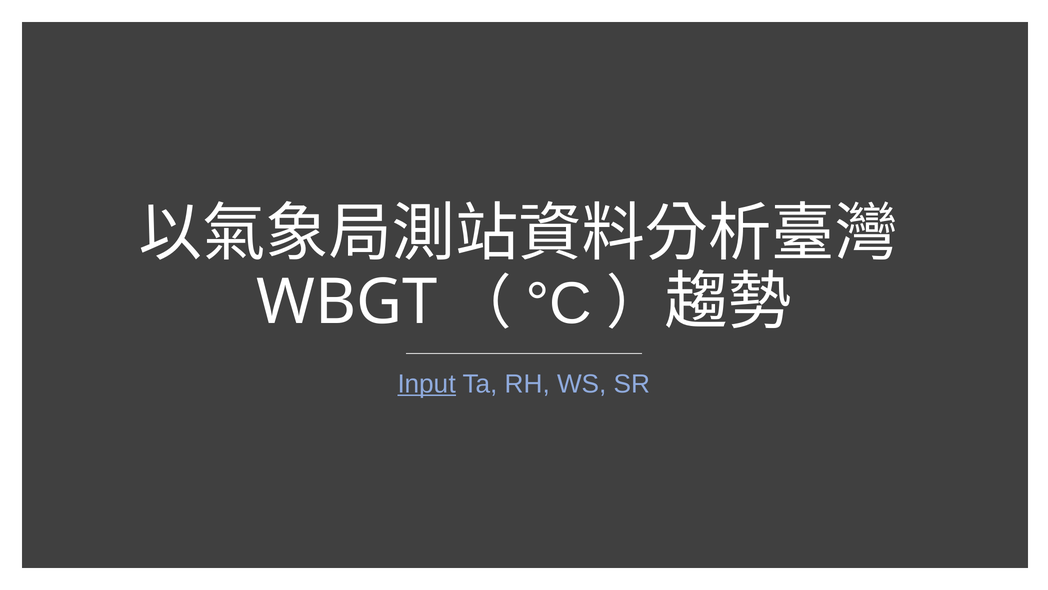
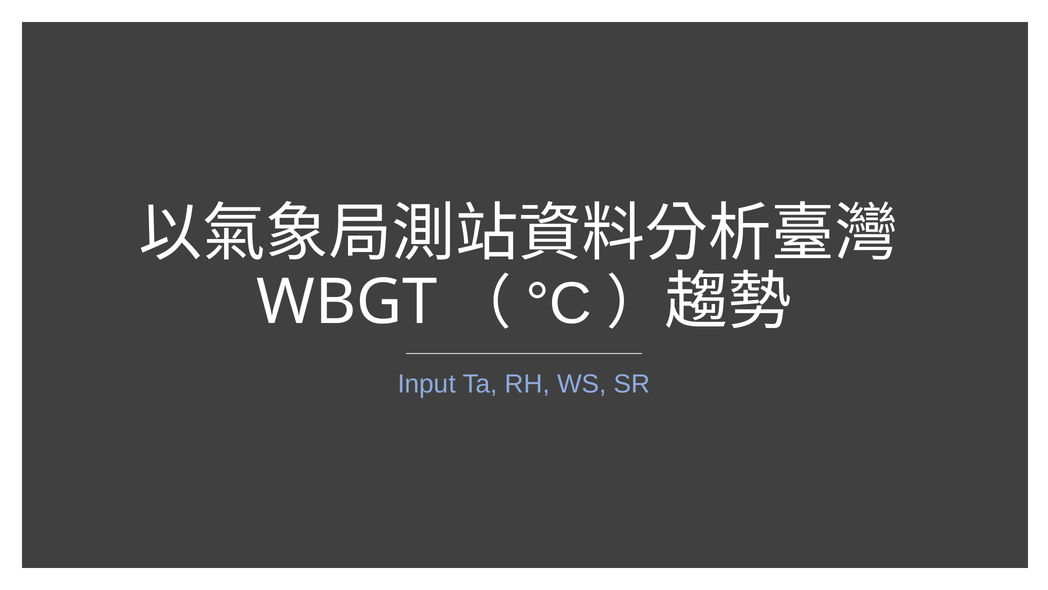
Input underline: present -> none (427, 384)
